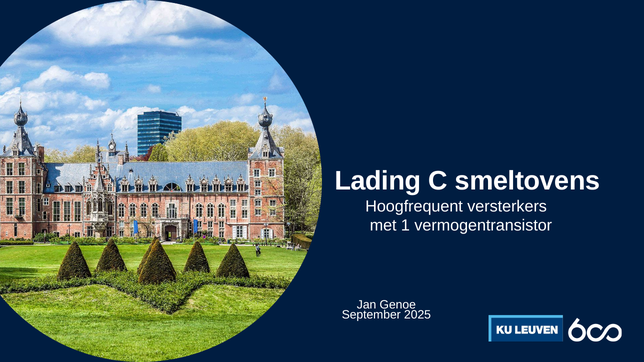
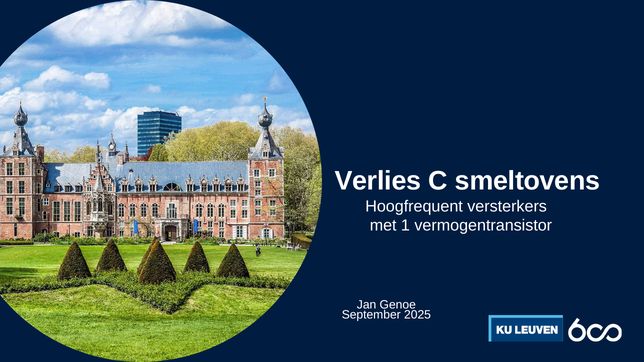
Lading: Lading -> Verlies (378, 181)
